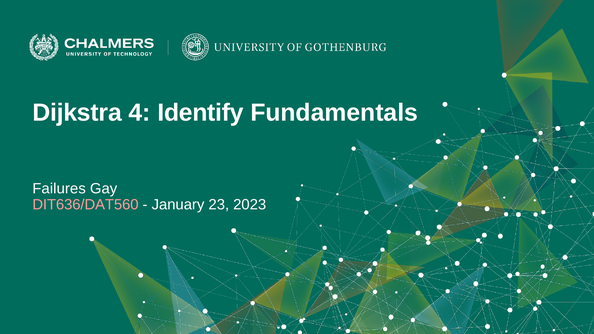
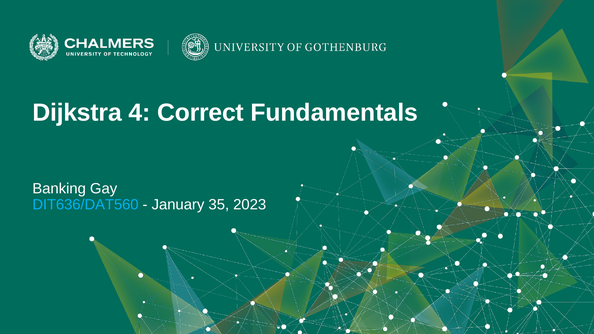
Identify: Identify -> Correct (201, 113)
Failures: Failures -> Banking (59, 189)
DIT636/DAT560 colour: pink -> light blue (85, 205)
23: 23 -> 35 (219, 205)
